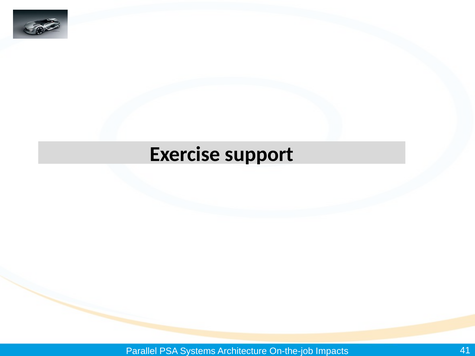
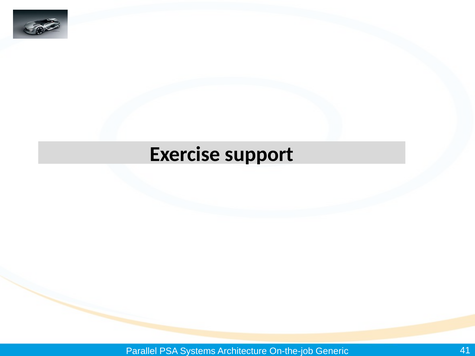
Impacts: Impacts -> Generic (332, 352)
